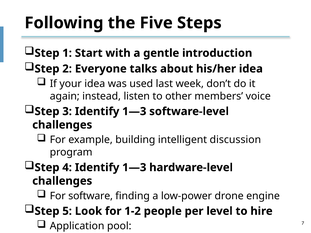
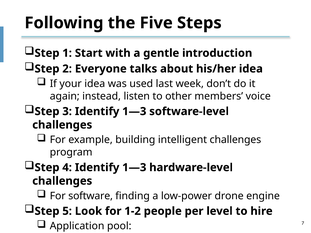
intelligent discussion: discussion -> challenges (235, 140)
